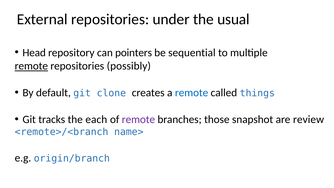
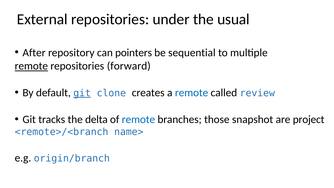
Head: Head -> After (34, 53)
possibly: possibly -> forward (129, 66)
git underline: none -> present (82, 93)
things: things -> review (257, 93)
each: each -> delta (96, 119)
remote colour: purple -> blue (138, 119)
review: review -> project (309, 119)
